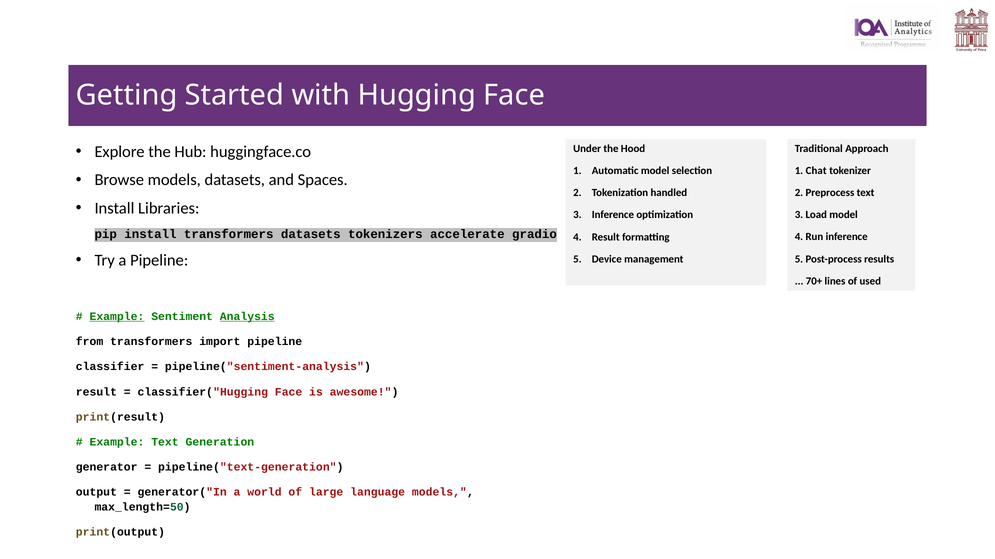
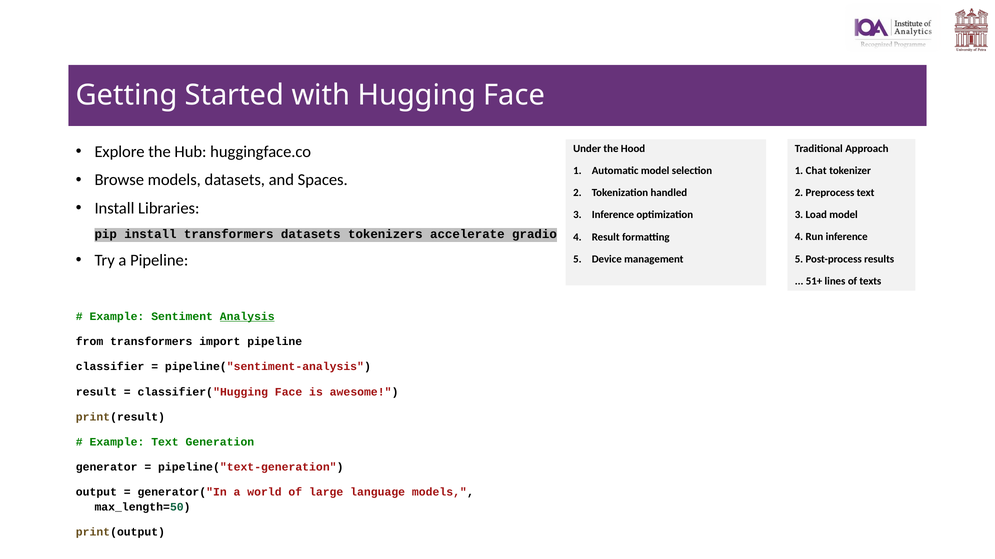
70+: 70+ -> 51+ (814, 281)
used: used -> texts (870, 281)
Example underline: present -> none (117, 317)
